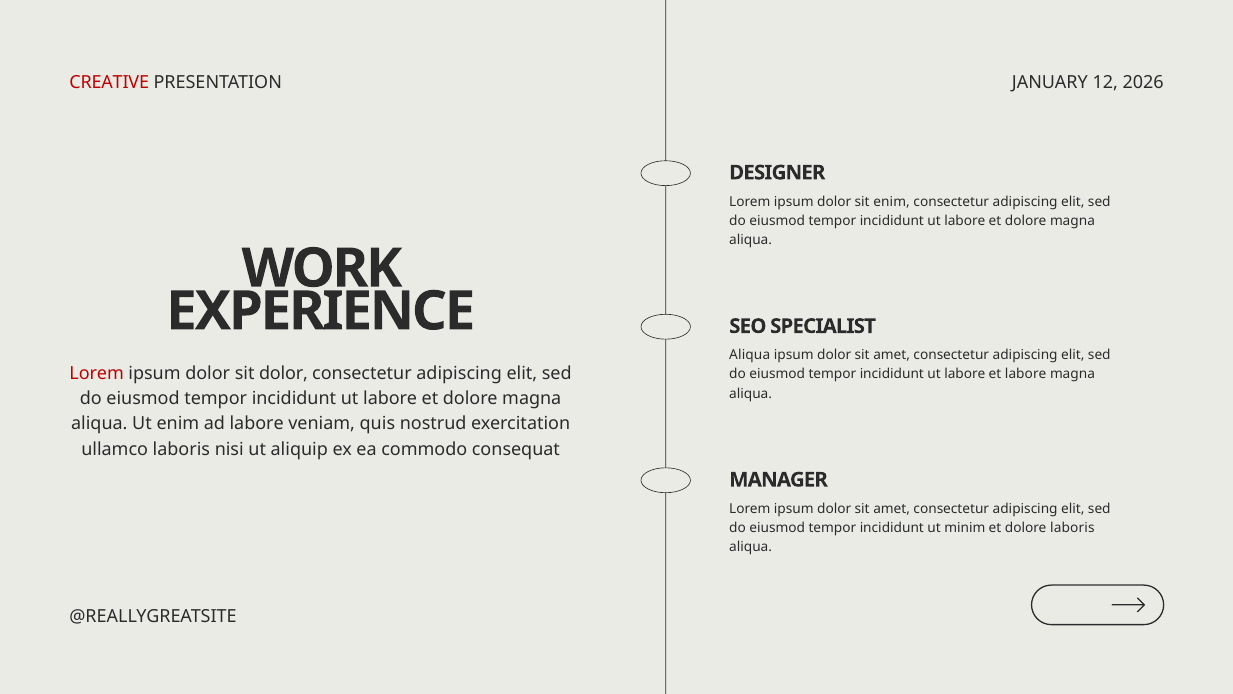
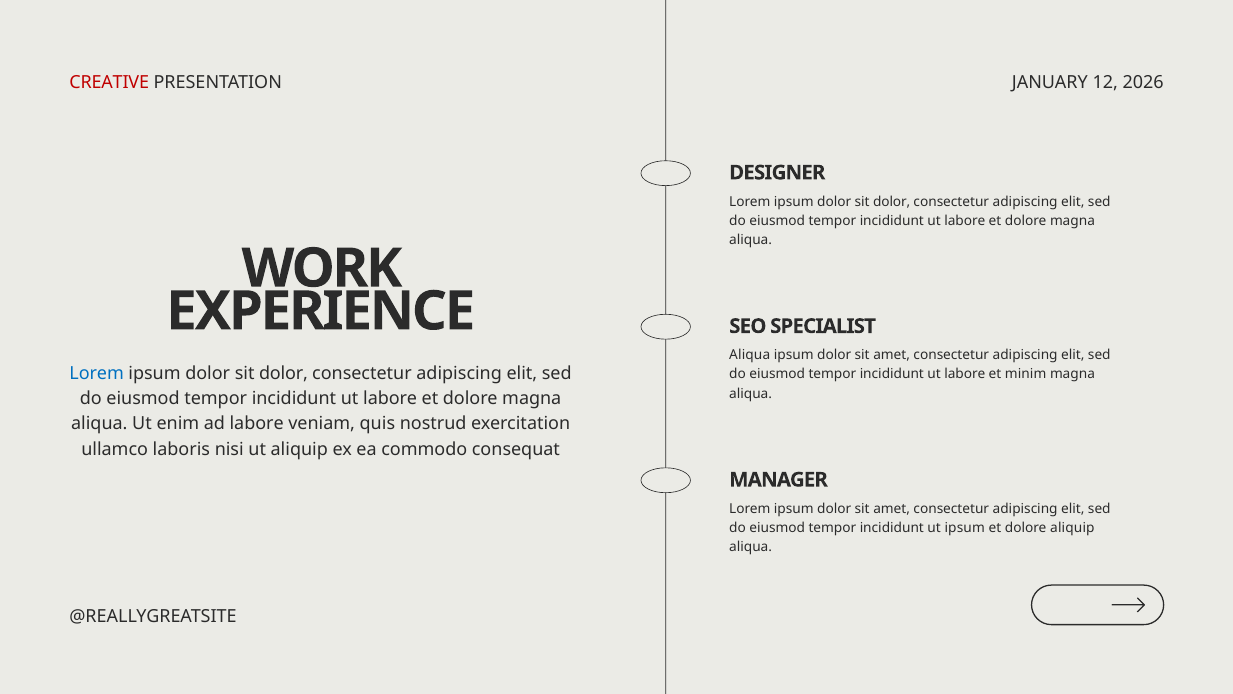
enim: enim -> dolor (892, 202)
Lorem colour: red -> blue (97, 373)
et labore: labore -> minim (1026, 374)
ut minim: minim -> ipsum (965, 528)
dolore laboris: laboris -> aliquip (1072, 528)
